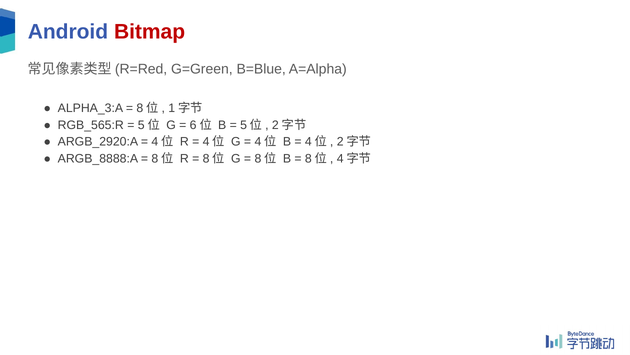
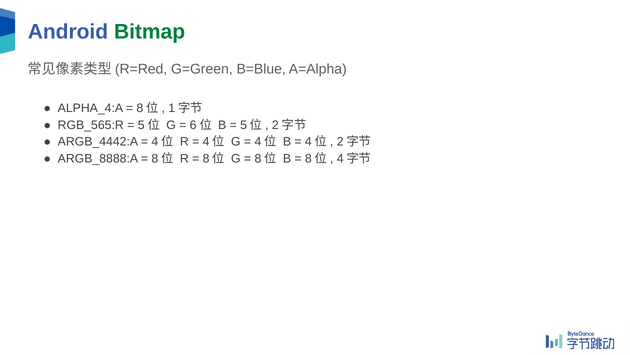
Bitmap colour: red -> green (150, 32)
ALPHA_3:A: ALPHA_3:A -> ALPHA_4:A (90, 108)
ARGB_2920:A: ARGB_2920:A -> ARGB_4442:A (98, 142)
